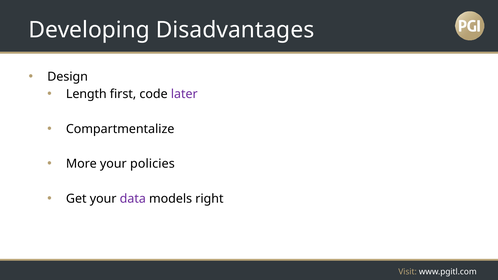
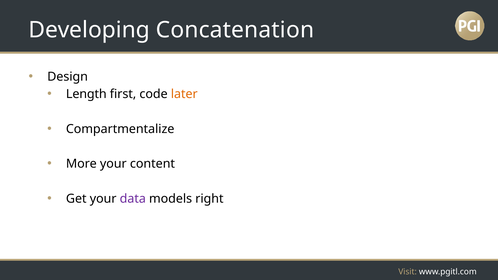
Disadvantages: Disadvantages -> Concatenation (235, 30)
later colour: purple -> orange (184, 94)
policies: policies -> content (152, 164)
